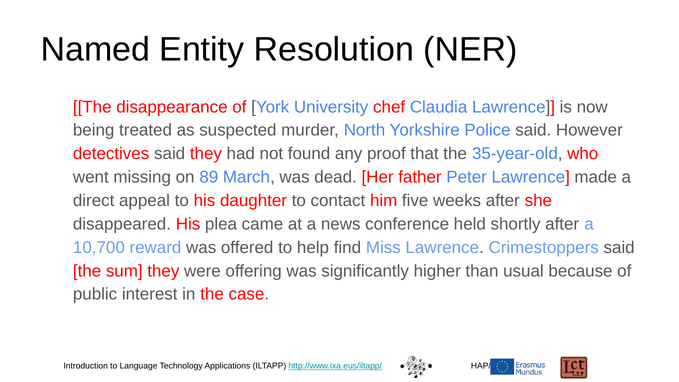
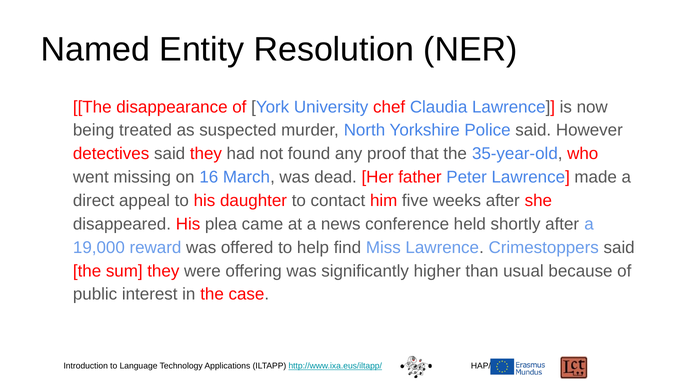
89: 89 -> 16 (209, 177)
10,700: 10,700 -> 19,000 (99, 247)
